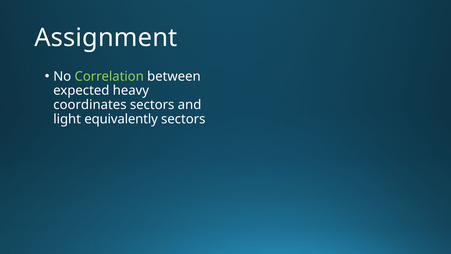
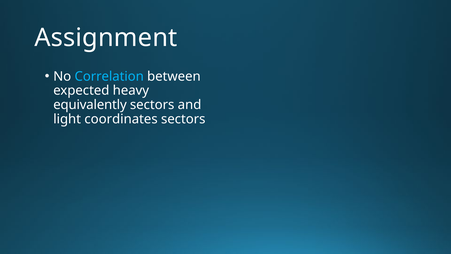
Correlation colour: light green -> light blue (109, 76)
coordinates: coordinates -> equivalently (90, 105)
equivalently: equivalently -> coordinates (121, 119)
